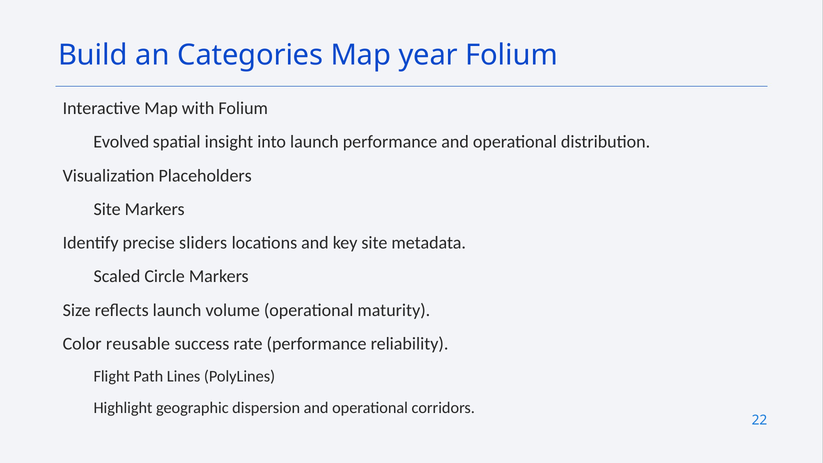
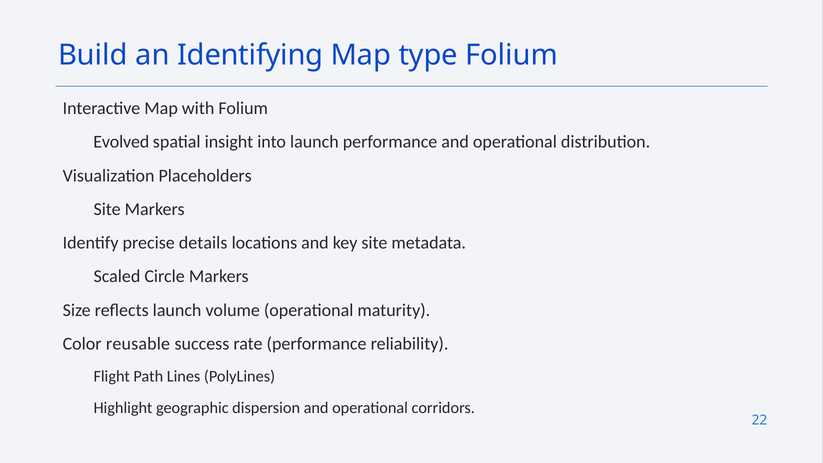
Categories: Categories -> Identifying (250, 55)
year: year -> type (428, 55)
sliders: sliders -> details (203, 243)
